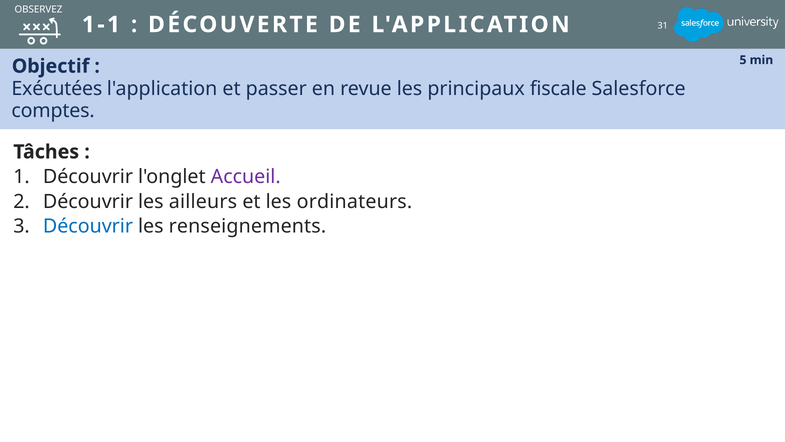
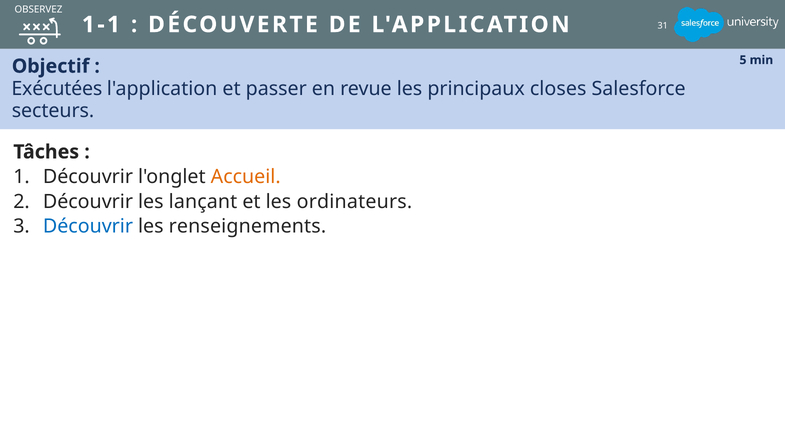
fiscale: fiscale -> closes (558, 89)
comptes: comptes -> secteurs (53, 111)
Accueil colour: purple -> orange (246, 177)
ailleurs: ailleurs -> lançant (203, 201)
